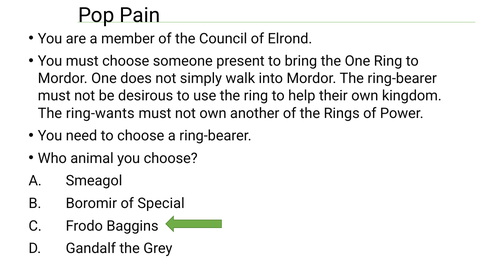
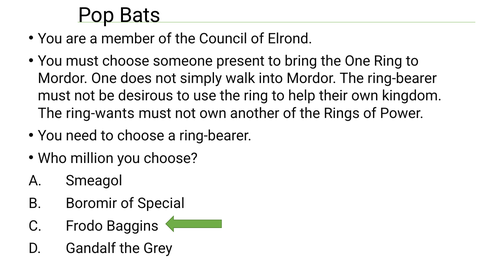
Pain: Pain -> Bats (140, 15)
animal: animal -> million (92, 158)
